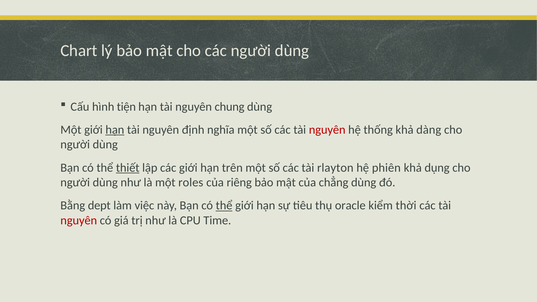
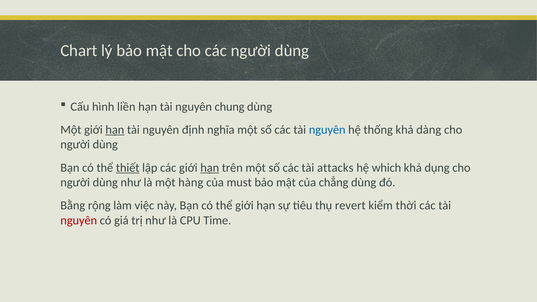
tiện: tiện -> liền (126, 107)
nguyên colour: red -> blue (327, 130)
hạn underline: none -> present (210, 168)
rlayton: rlayton -> attacks (335, 168)
phiên: phiên -> which (386, 168)
roles: roles -> hàng (191, 182)
riêng: riêng -> must (239, 182)
dept: dept -> rộng (99, 206)
thể underline: present -> none (224, 206)
oracle: oracle -> revert (350, 206)
